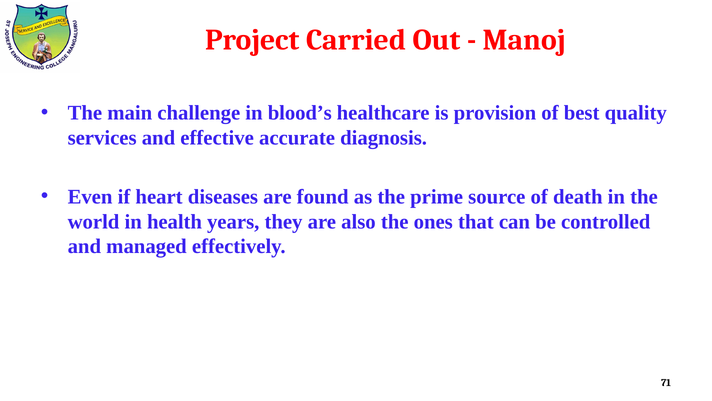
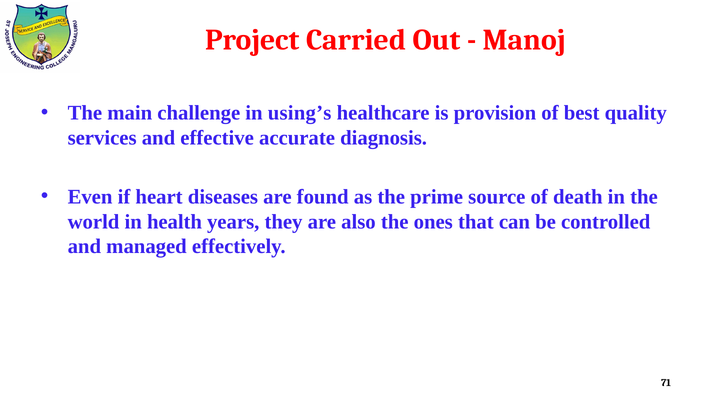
blood’s: blood’s -> using’s (300, 113)
